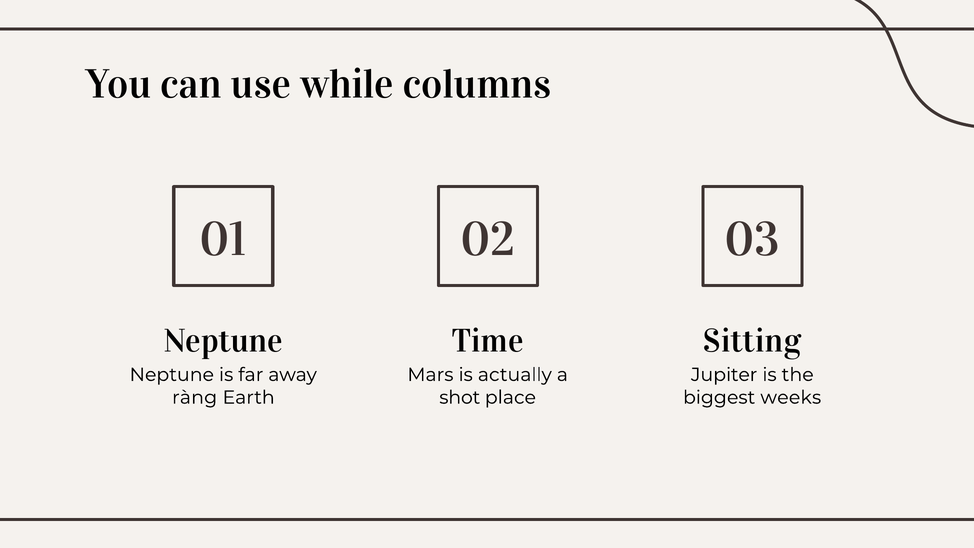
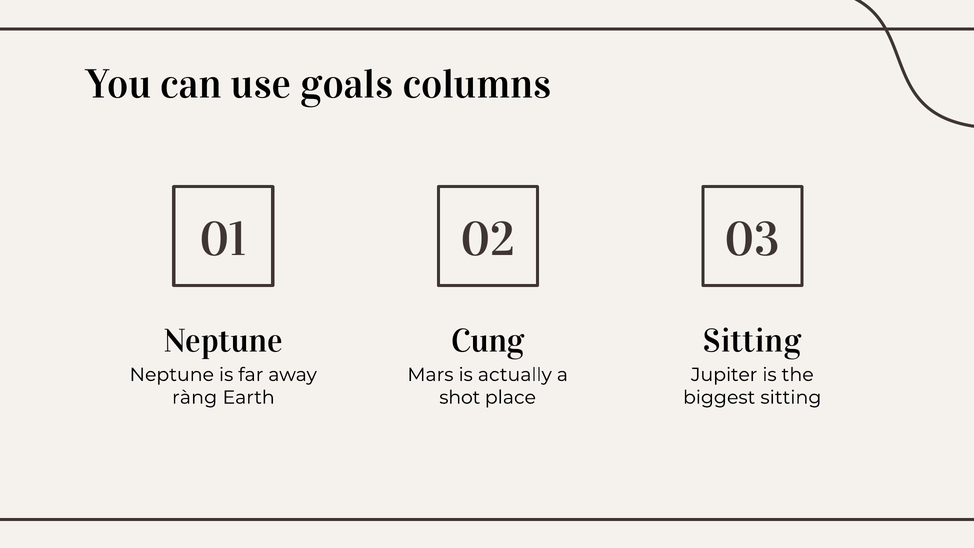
while: while -> goals (347, 84)
Time: Time -> Cung (488, 341)
biggest weeks: weeks -> sitting (791, 397)
